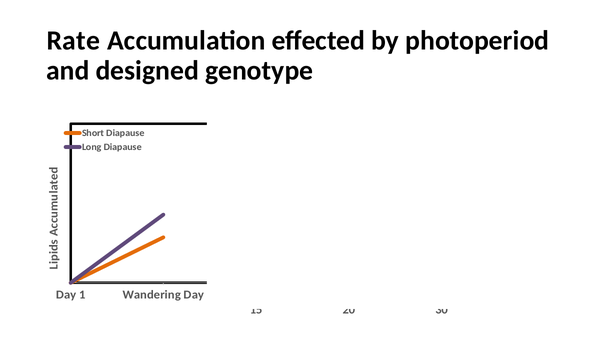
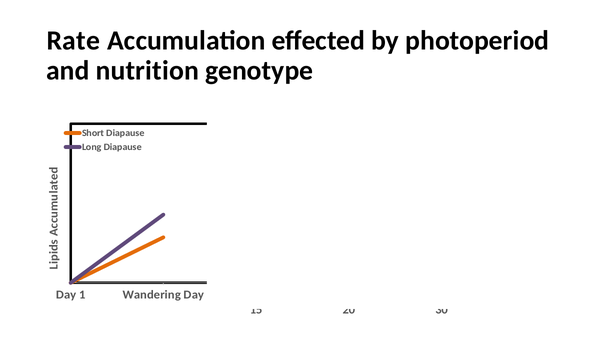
designed: designed -> nutrition (147, 71)
